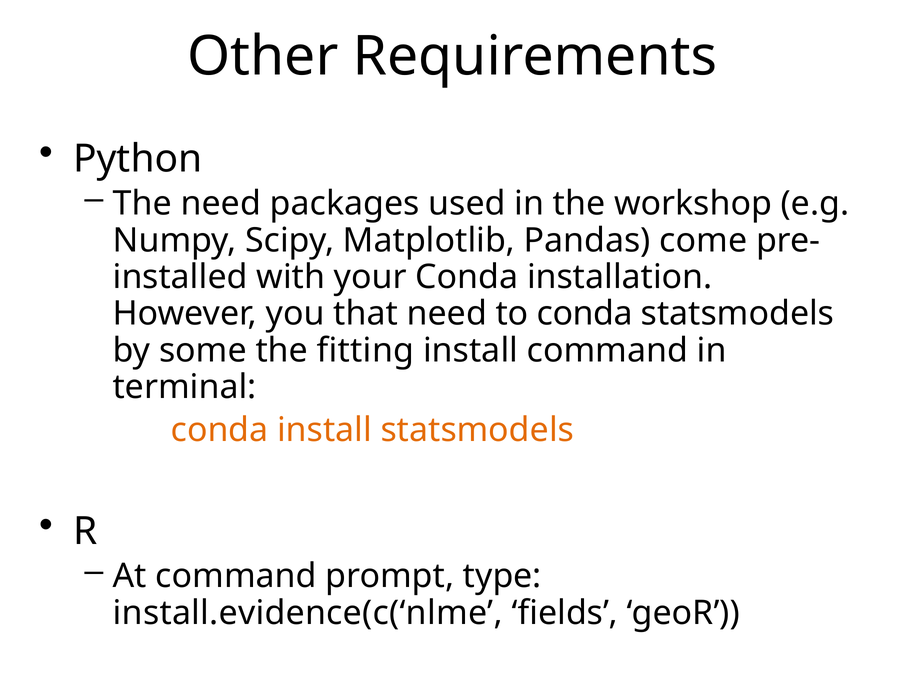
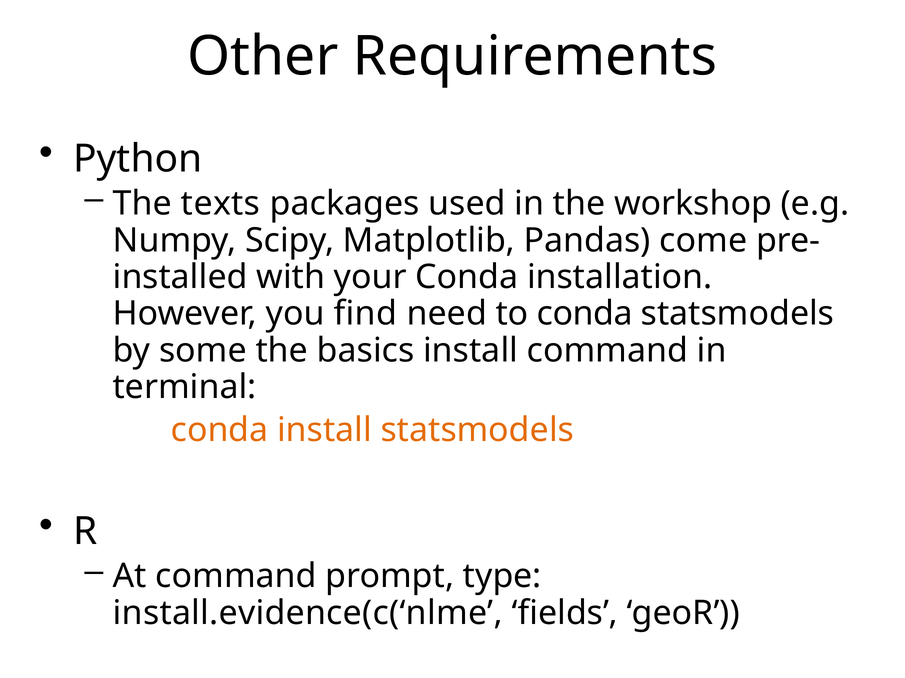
The need: need -> texts (221, 204)
that: that -> find (365, 314)
fitting: fitting -> basics (366, 351)
